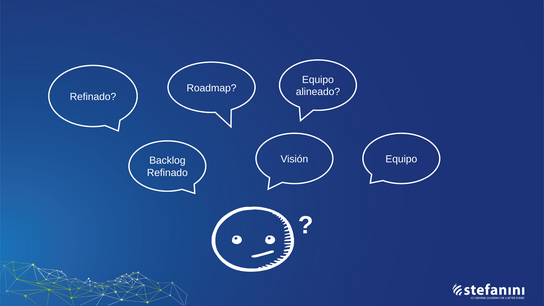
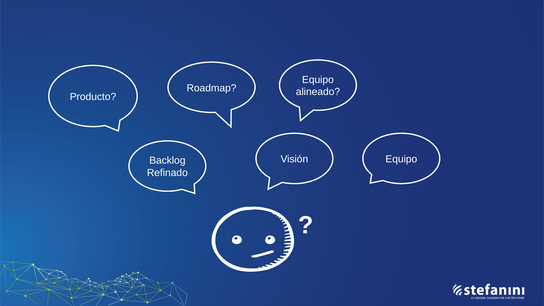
Refinado: Refinado -> Producto (93, 97)
